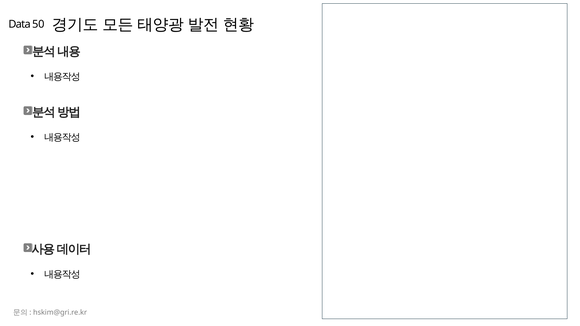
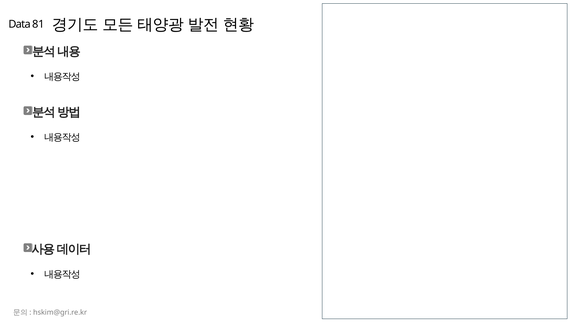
50: 50 -> 81 (38, 24)
